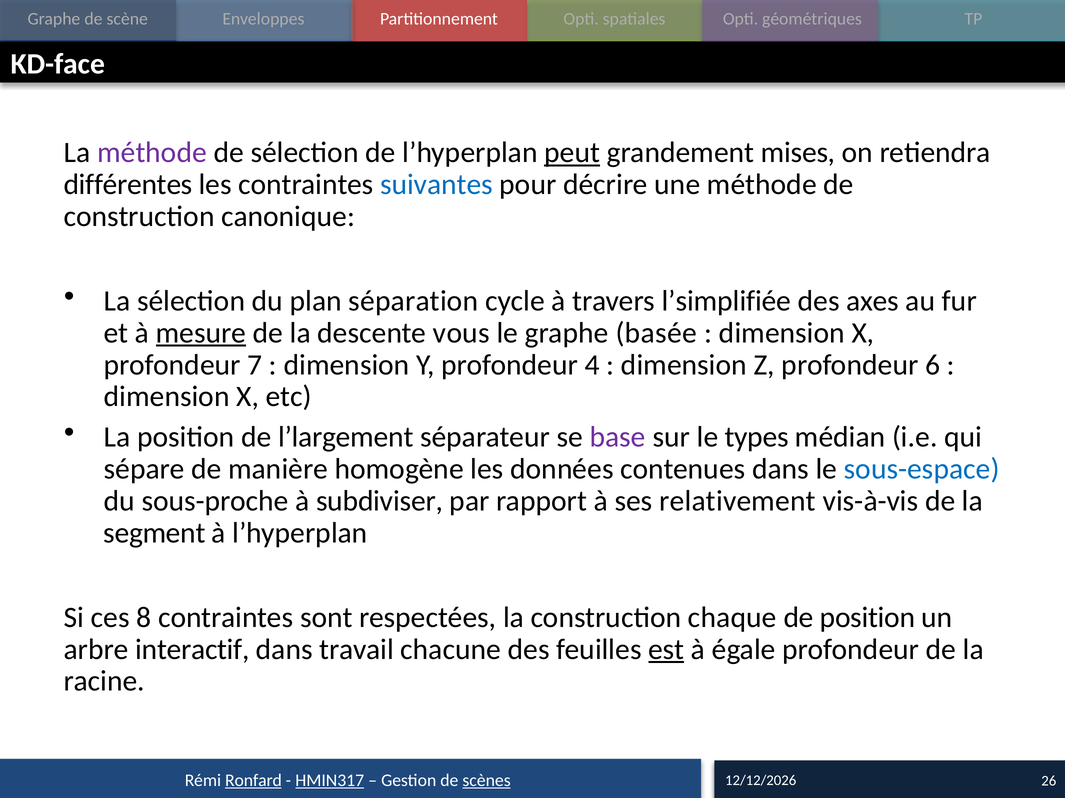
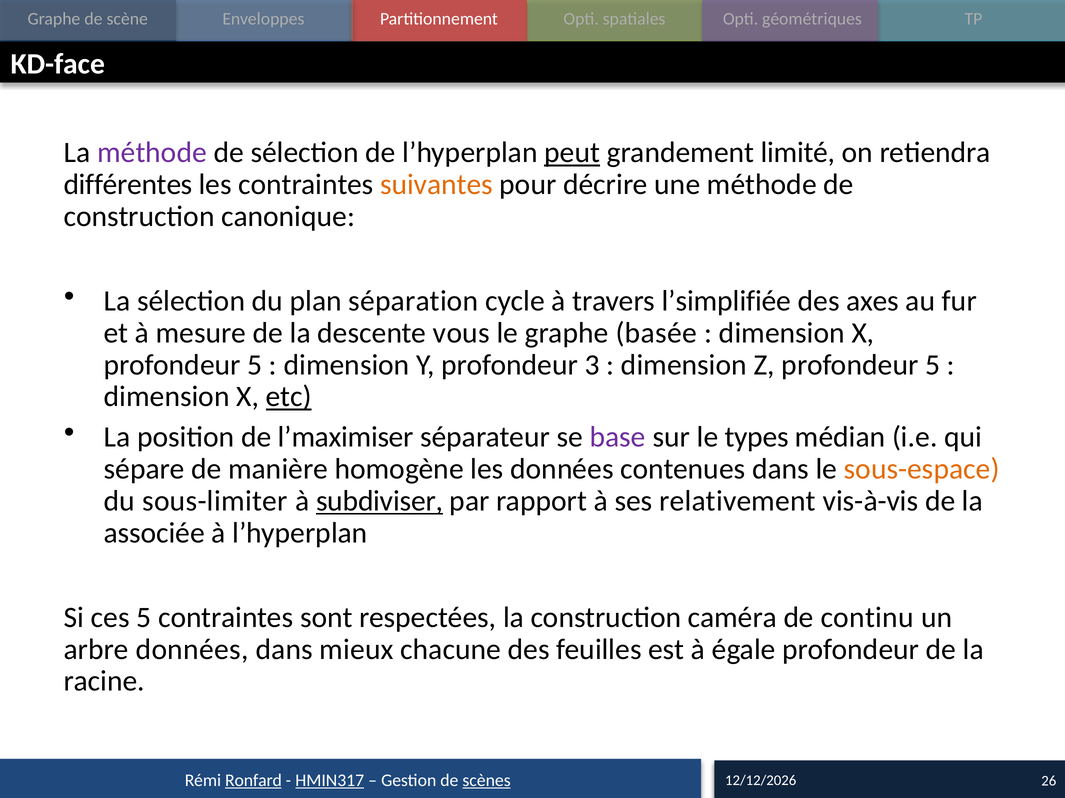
mises: mises -> limité (798, 153)
suivantes colour: blue -> orange (437, 185)
mesure underline: present -> none (201, 333)
7: 7 -> 5 (255, 365)
4: 4 -> 3 (592, 365)
Z profondeur 6: 6 -> 5 (933, 365)
etc underline: none -> present (289, 397)
l’largement: l’largement -> l’maximiser (346, 438)
sous-espace colour: blue -> orange (922, 470)
sous-proche: sous-proche -> sous-limiter (215, 501)
subdiviser underline: none -> present (380, 501)
segment: segment -> associée (154, 533)
ces 8: 8 -> 5 (144, 618)
chaque: chaque -> caméra (732, 618)
de position: position -> continu (867, 618)
arbre interactif: interactif -> données (192, 650)
travail: travail -> mieux (357, 650)
est underline: present -> none (666, 650)
